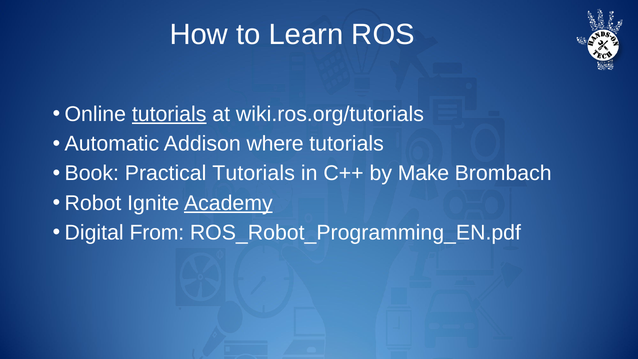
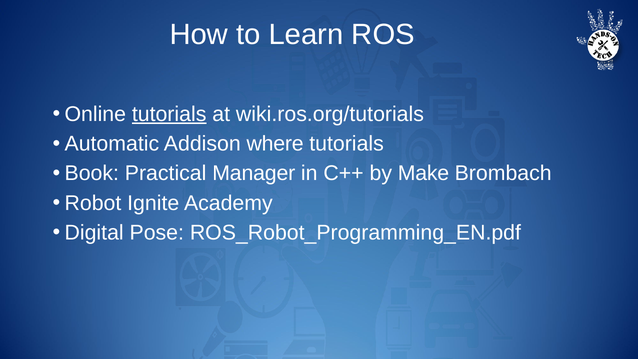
Practical Tutorials: Tutorials -> Manager (254, 173)
Academy underline: present -> none (228, 203)
From: From -> Pose (157, 233)
